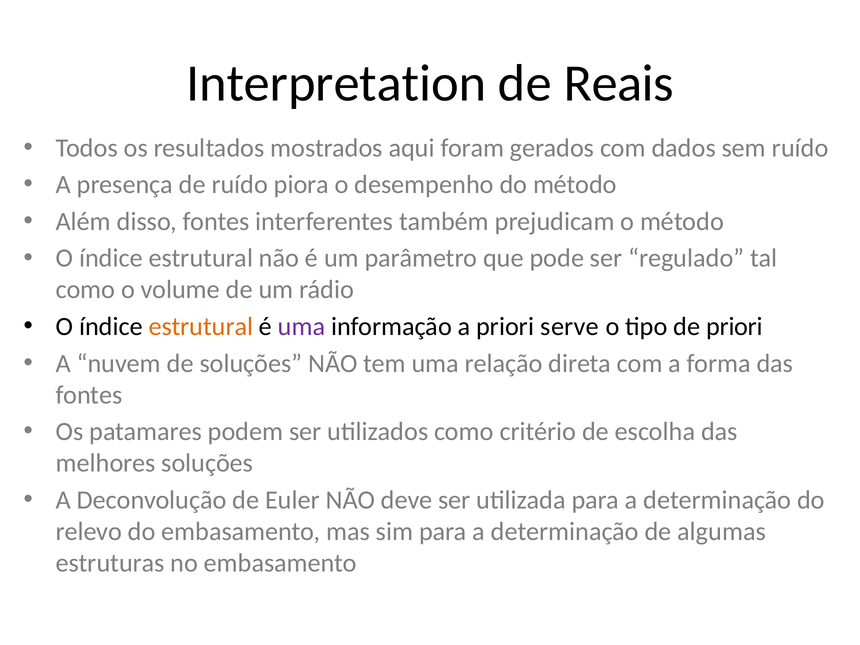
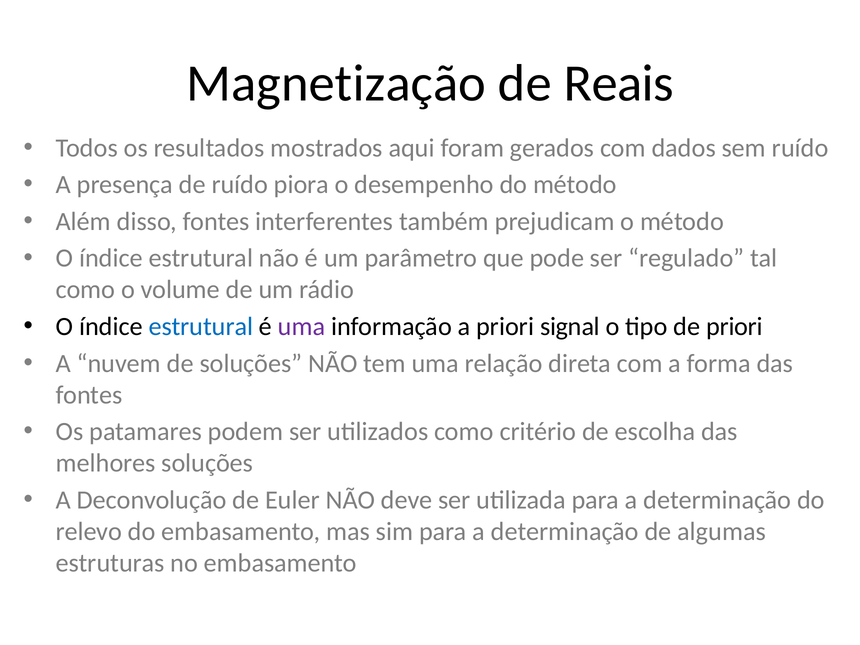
Interpretation: Interpretation -> Magnetização (336, 83)
estrutural colour: orange -> blue (201, 327)
serve: serve -> signal (570, 327)
